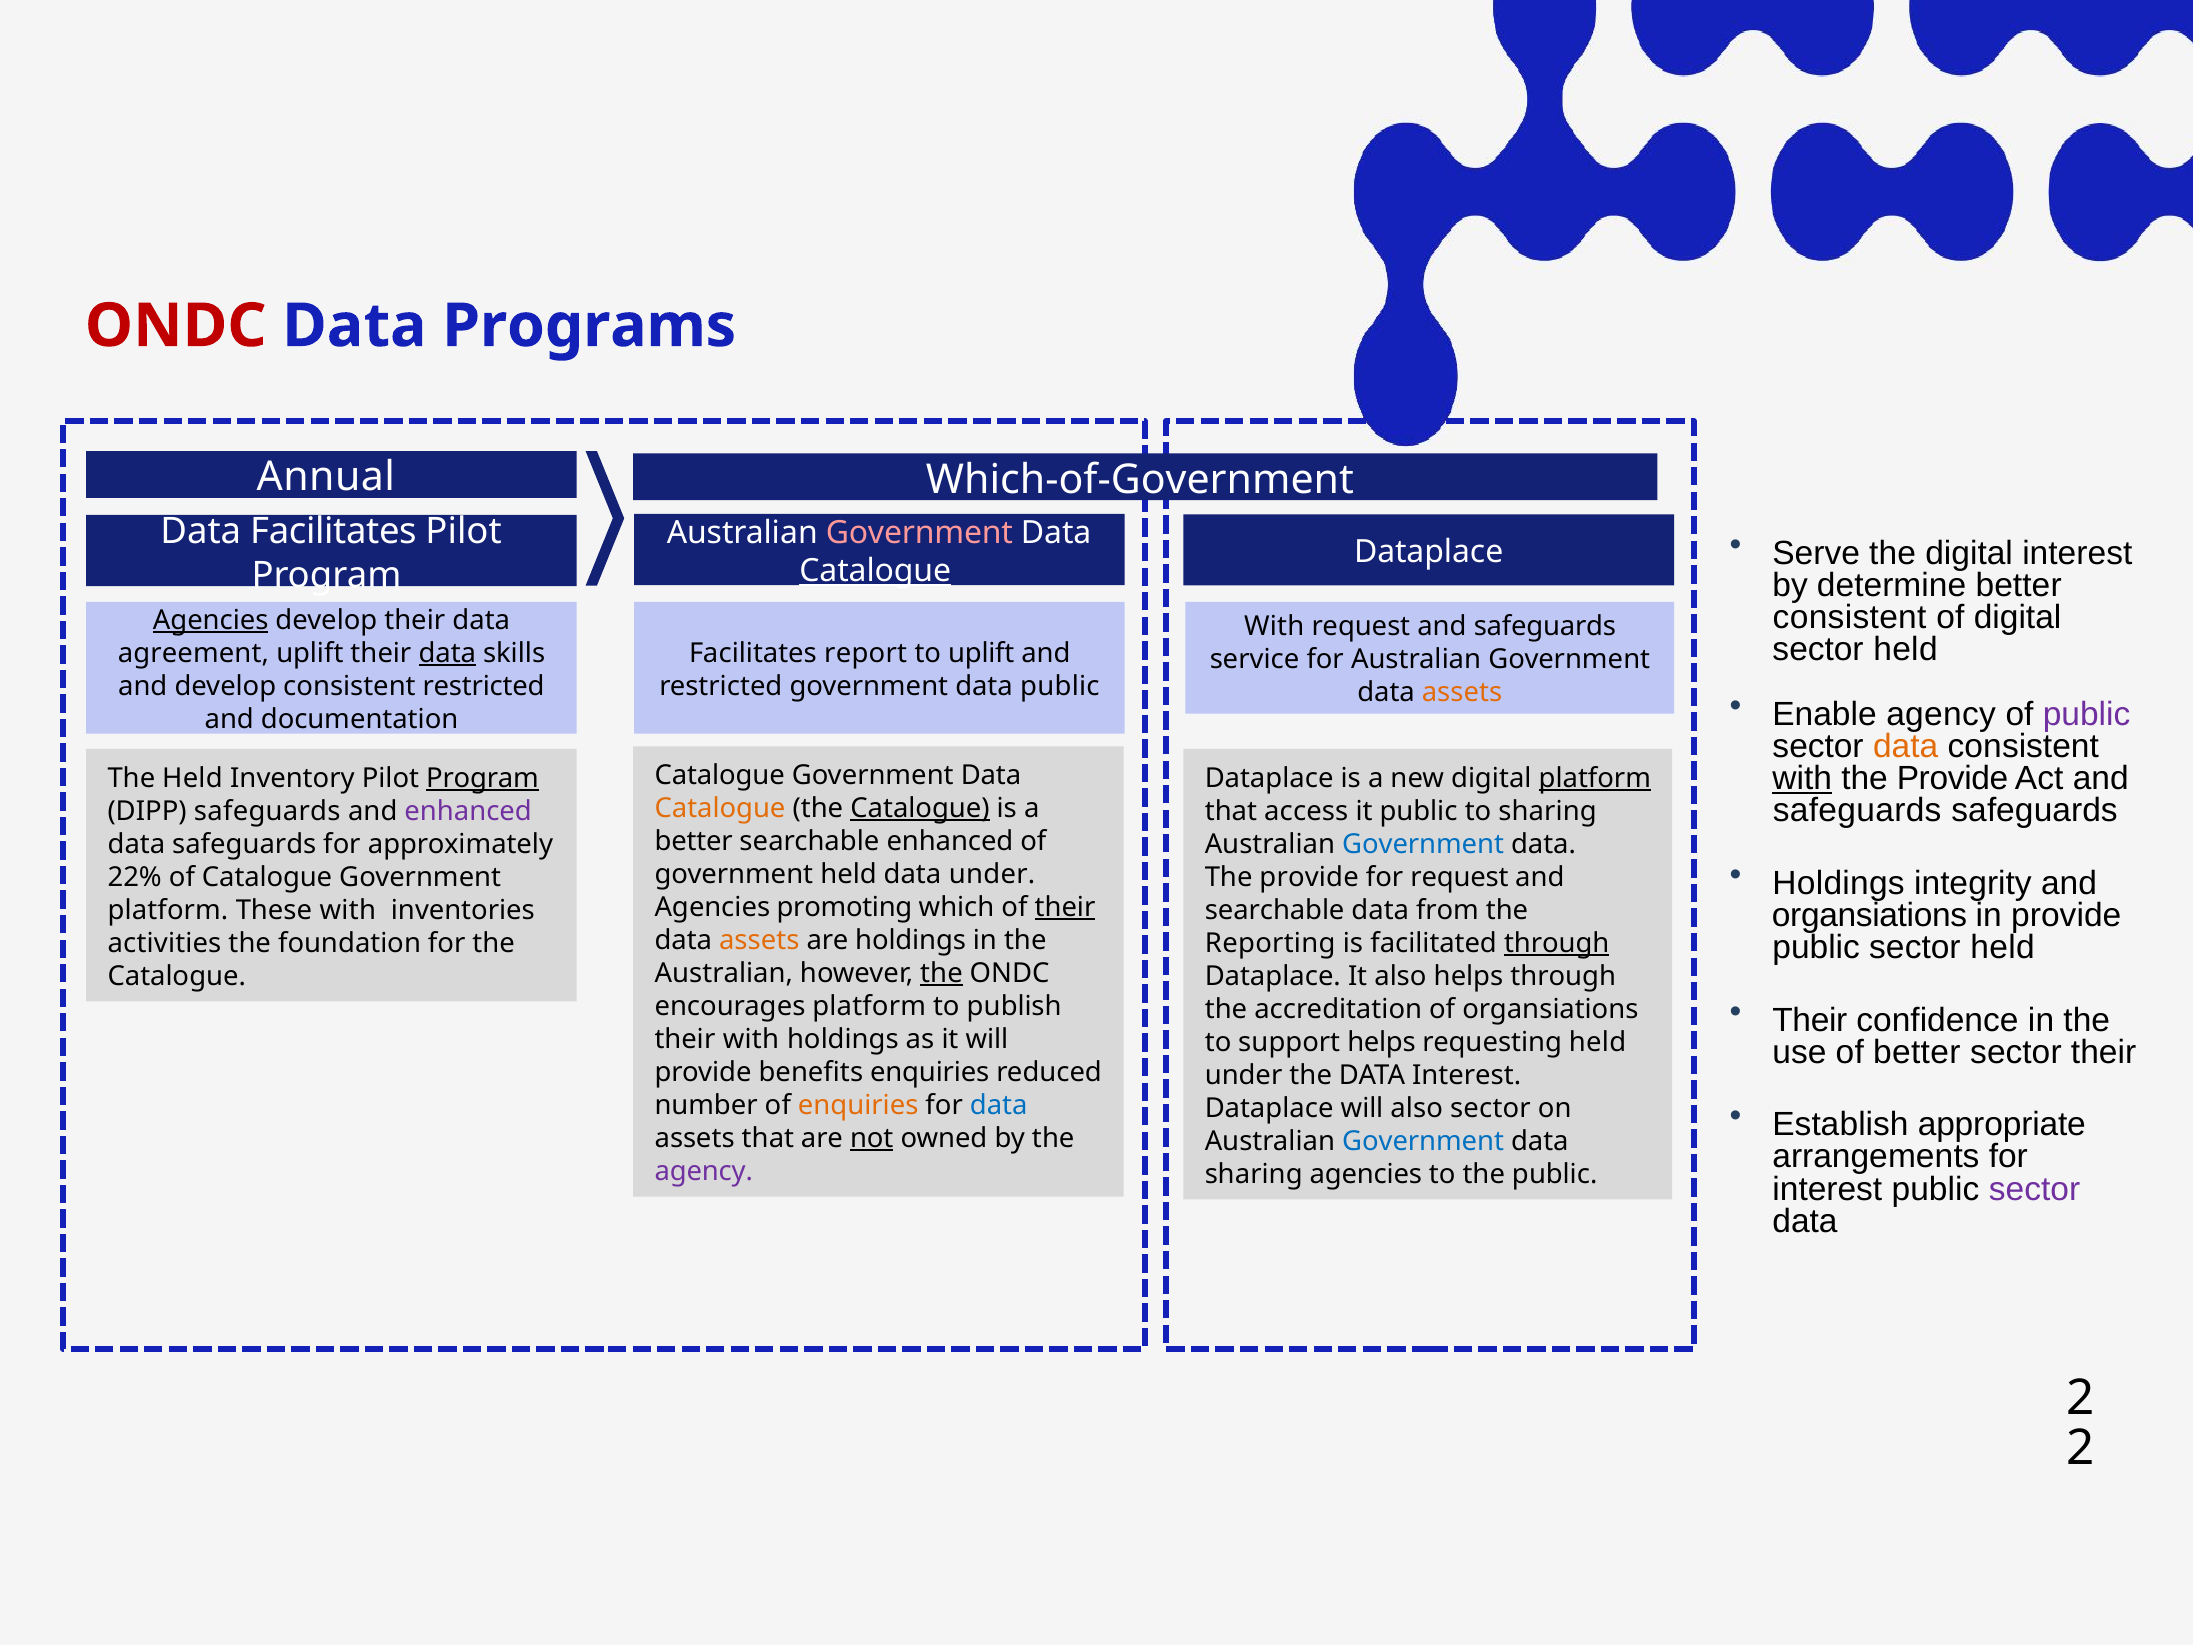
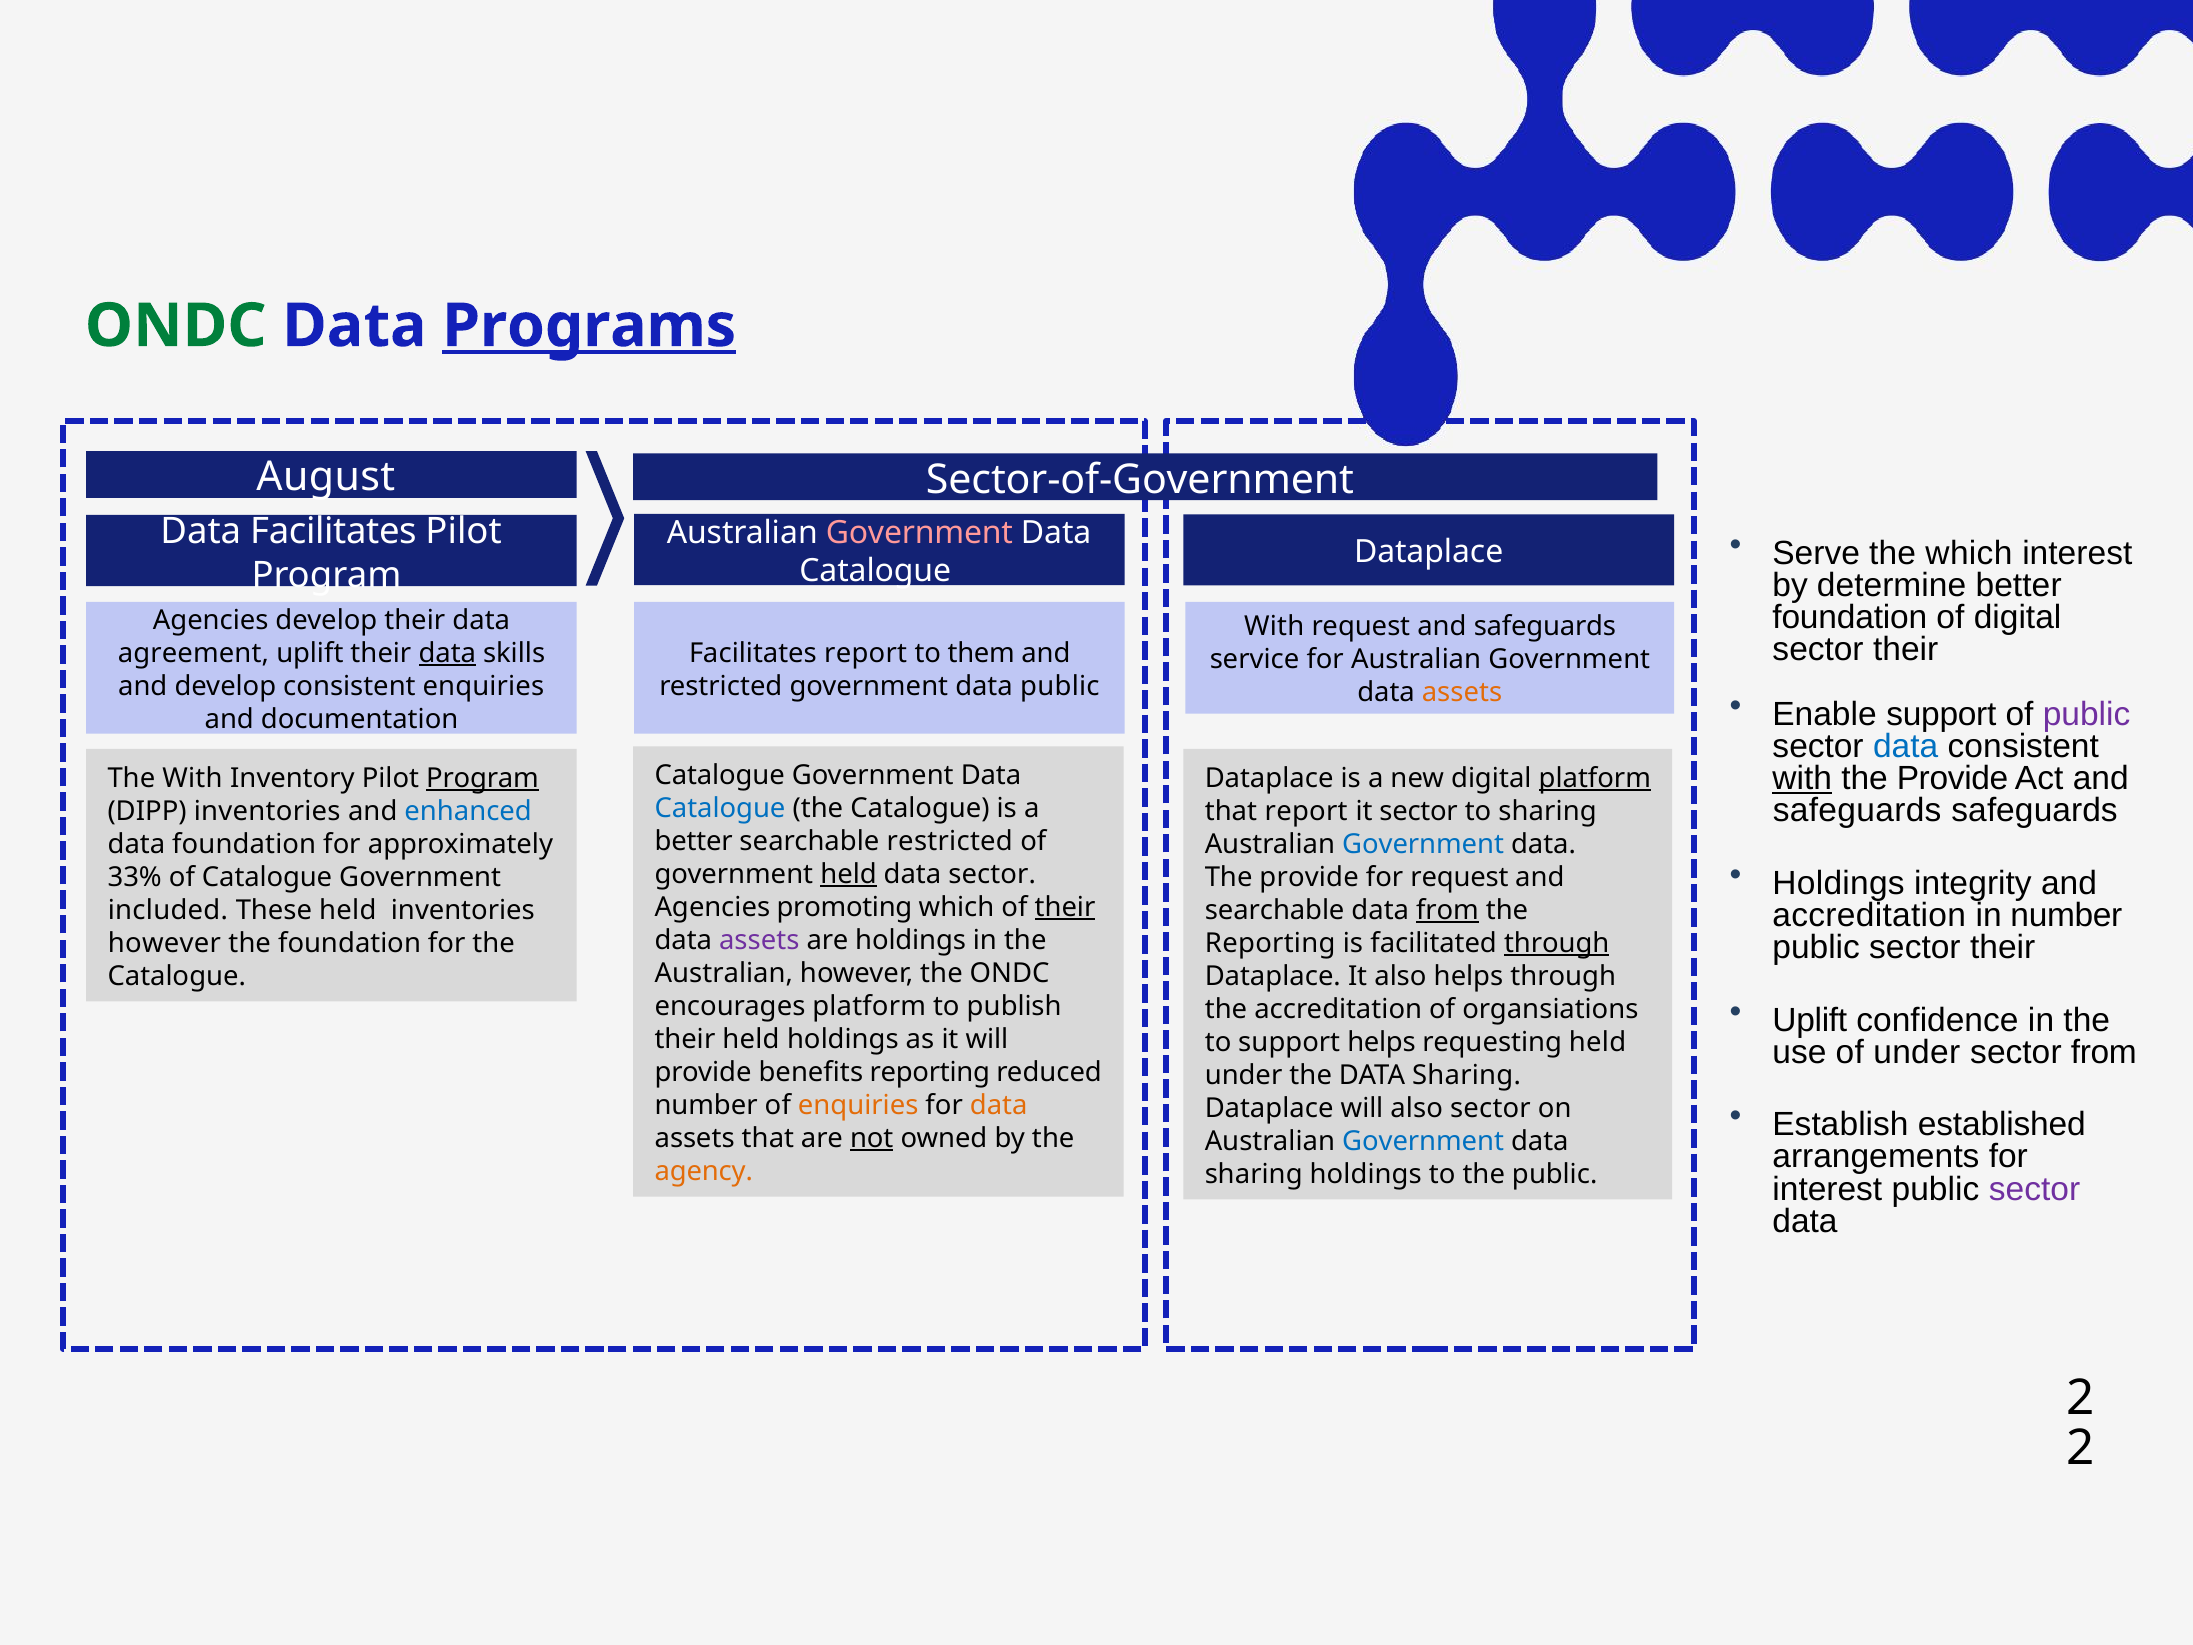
ONDC colour: red -> green (176, 326)
Programs underline: none -> present (589, 326)
Annual: Annual -> August (326, 477)
Which-of-Government: Which-of-Government -> Sector-of-Government (1140, 480)
the digital: digital -> which (1969, 553)
Catalogue underline: present -> none (875, 571)
consistent: consistent -> foundation (1850, 617)
Agencies underline: present -> none (211, 620)
held: held -> their (1906, 650)
to uplift: uplift -> them (981, 653)
consistent restricted: restricted -> enquiries (483, 686)
Enable agency: agency -> support (1941, 714)
data colour: orange -> blue (1906, 746)
The Held: Held -> With (192, 778)
Catalogue colour: orange -> blue (720, 808)
Catalogue underline: present -> none (920, 808)
DIPP safeguards: safeguards -> inventories (267, 811)
enhanced colour: purple -> blue (468, 811)
that access: access -> report (1306, 811)
it public: public -> sector (1419, 811)
searchable enhanced: enhanced -> restricted (950, 841)
data safeguards: safeguards -> foundation (244, 844)
held underline: none -> present (849, 874)
data under: under -> sector (992, 874)
22%: 22% -> 33% (135, 877)
organsiations: organsiations -> accreditation (1869, 915)
in provide: provide -> number (2066, 915)
platform: platform -> included (168, 910)
These with: with -> held (348, 910)
from underline: none -> present (1447, 910)
public sector held: held -> their (2003, 947)
assets colour: orange -> purple (759, 940)
activities: activities -> however (164, 943)
the underline: present -> none (942, 973)
Their: Their -> Uplift (1810, 1020)
their with: with -> held (751, 1039)
of better: better -> under (1917, 1052)
sector their: their -> from (2104, 1052)
benefits enquiries: enquiries -> reporting (930, 1072)
the DATA Interest: Interest -> Sharing (1467, 1075)
data colour: blue -> orange (999, 1105)
appropriate: appropriate -> established (2002, 1125)
agency colour: purple -> orange (704, 1171)
sharing agencies: agencies -> holdings (1366, 1174)
